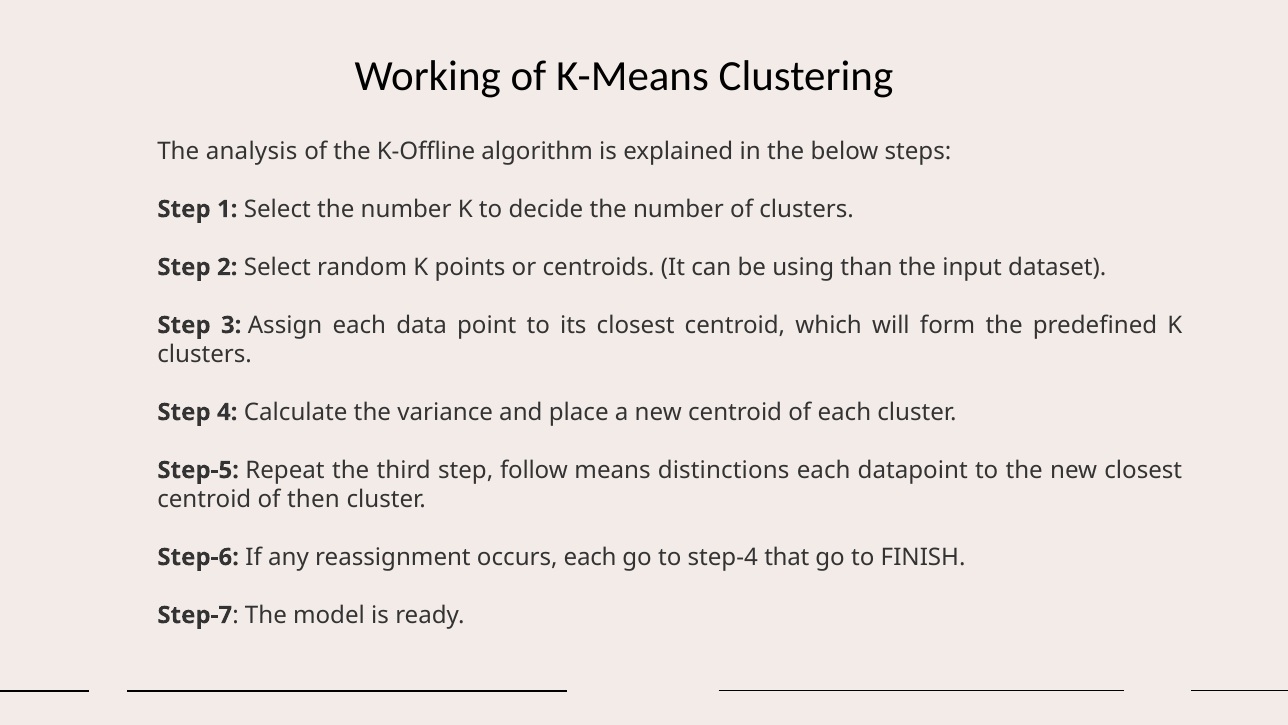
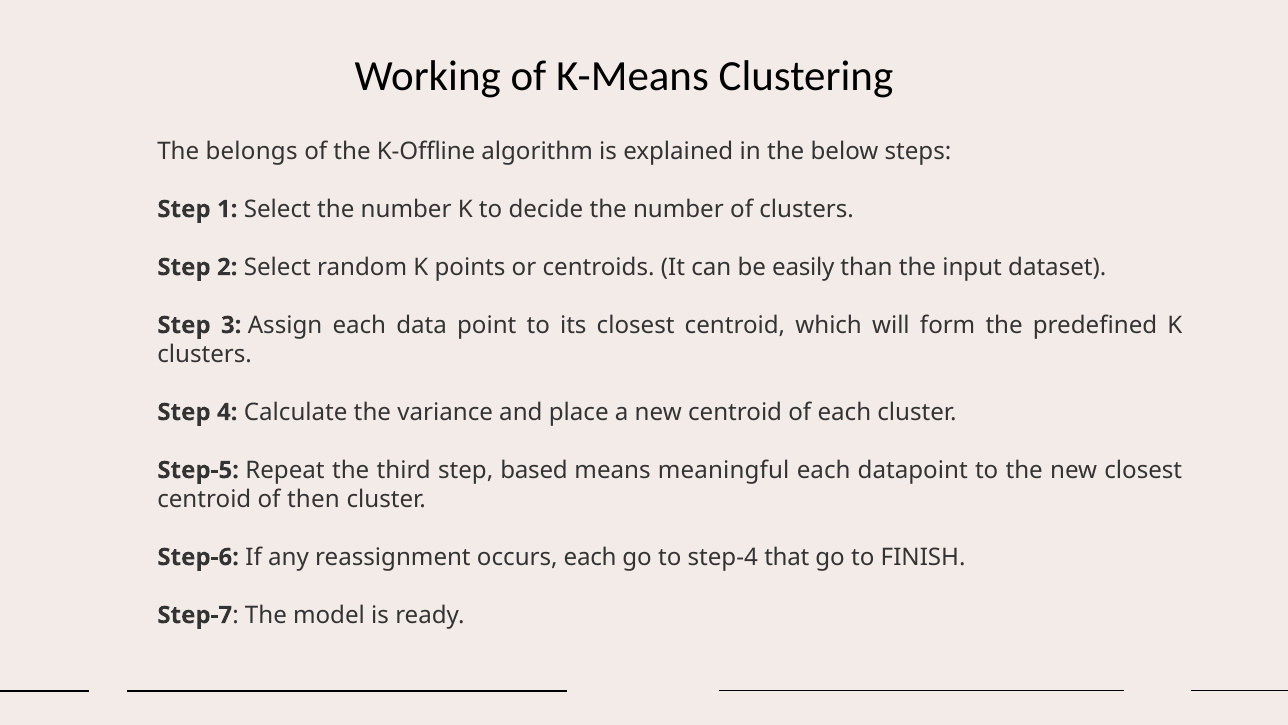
analysis: analysis -> belongs (252, 151)
using: using -> easily (803, 267)
follow: follow -> based (534, 470)
distinctions: distinctions -> meaningful (724, 470)
